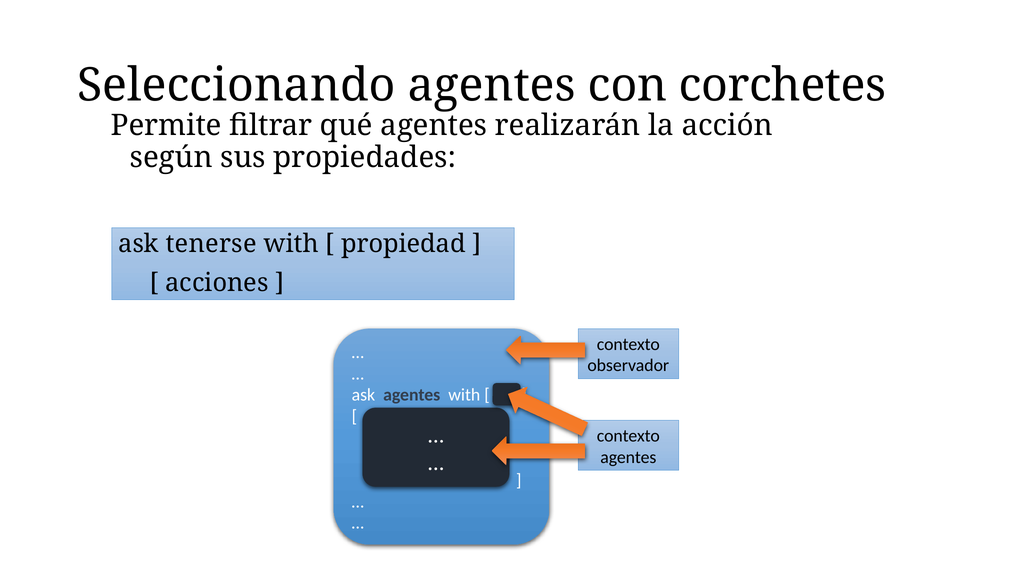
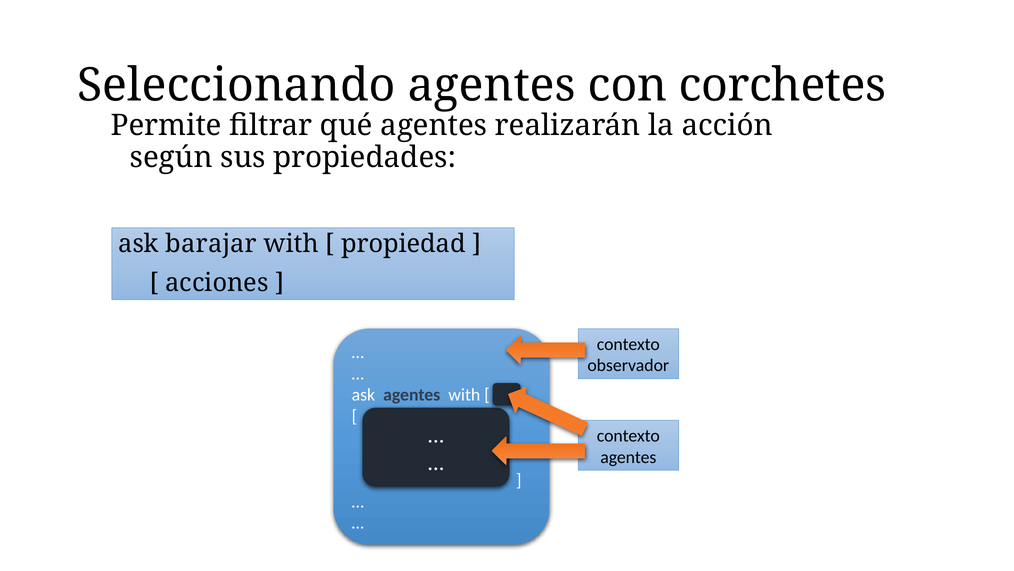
tenerse: tenerse -> barajar (211, 244)
